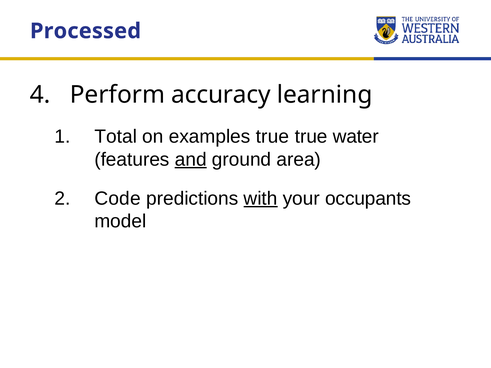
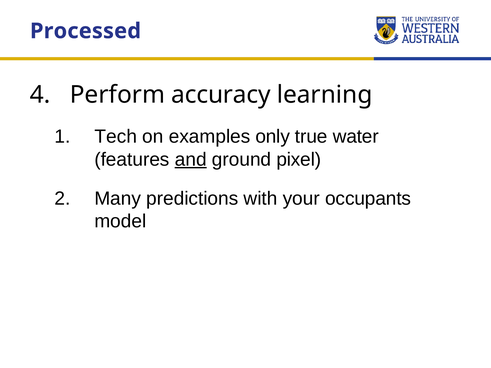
Total: Total -> Tech (116, 137)
examples true: true -> only (273, 137)
area: area -> pixel (299, 160)
Code: Code -> Many (118, 199)
with underline: present -> none (261, 199)
